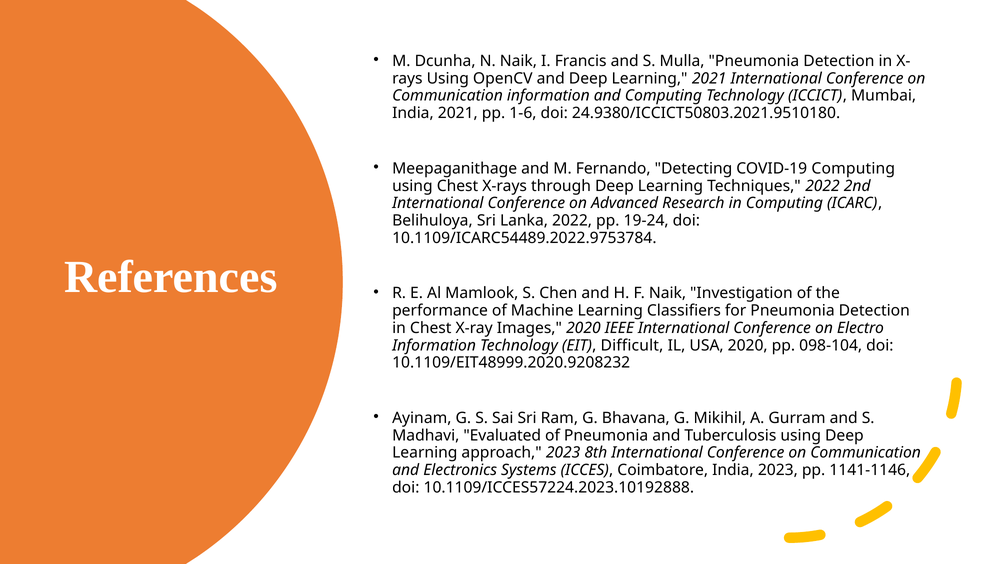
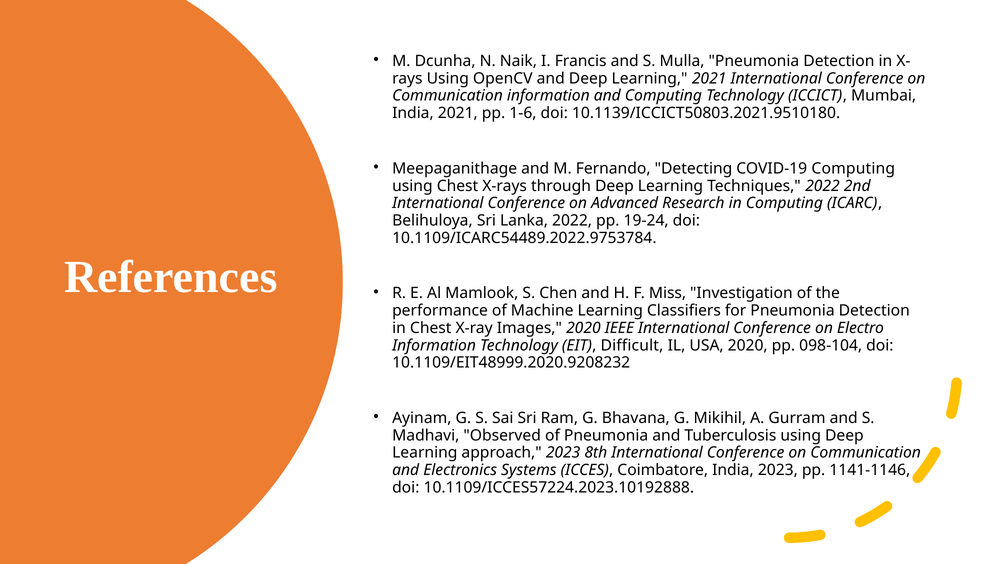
24.9380/ICCICT50803.2021.9510180: 24.9380/ICCICT50803.2021.9510180 -> 10.1139/ICCICT50803.2021.9510180 (706, 113)
F Naik: Naik -> Miss (668, 293)
Evaluated: Evaluated -> Observed (502, 436)
